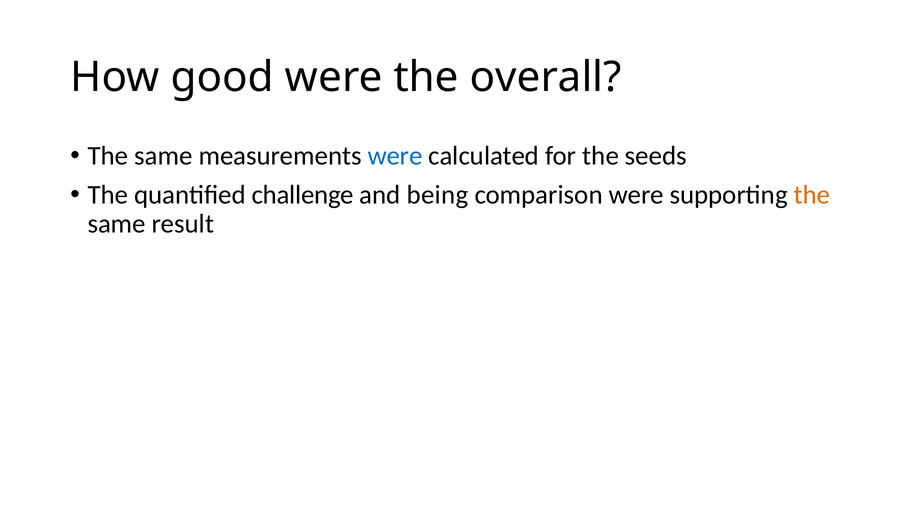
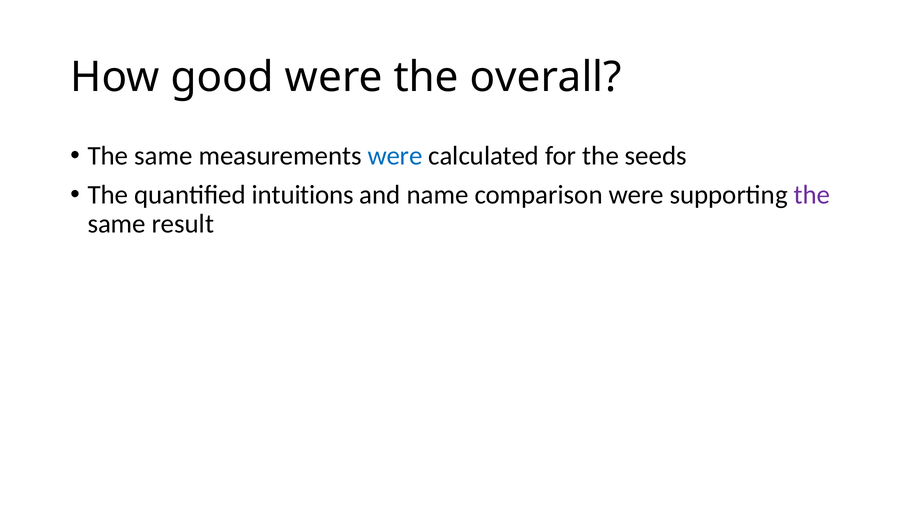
challenge: challenge -> intuitions (303, 195)
being: being -> name (438, 195)
the colour: orange -> purple (812, 195)
